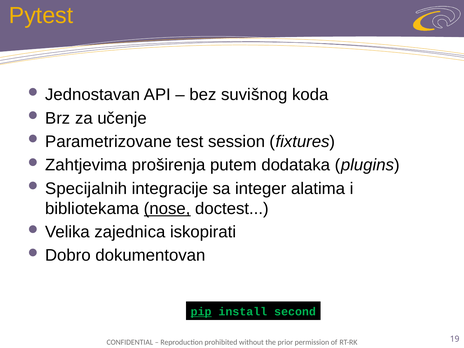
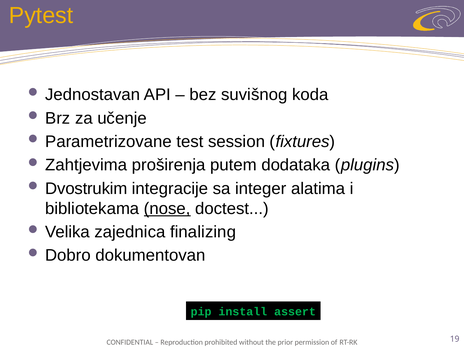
Specijalnih: Specijalnih -> Dvostrukim (86, 188)
iskopirati: iskopirati -> finalizing (203, 232)
pip underline: present -> none (201, 312)
second: second -> assert (295, 312)
